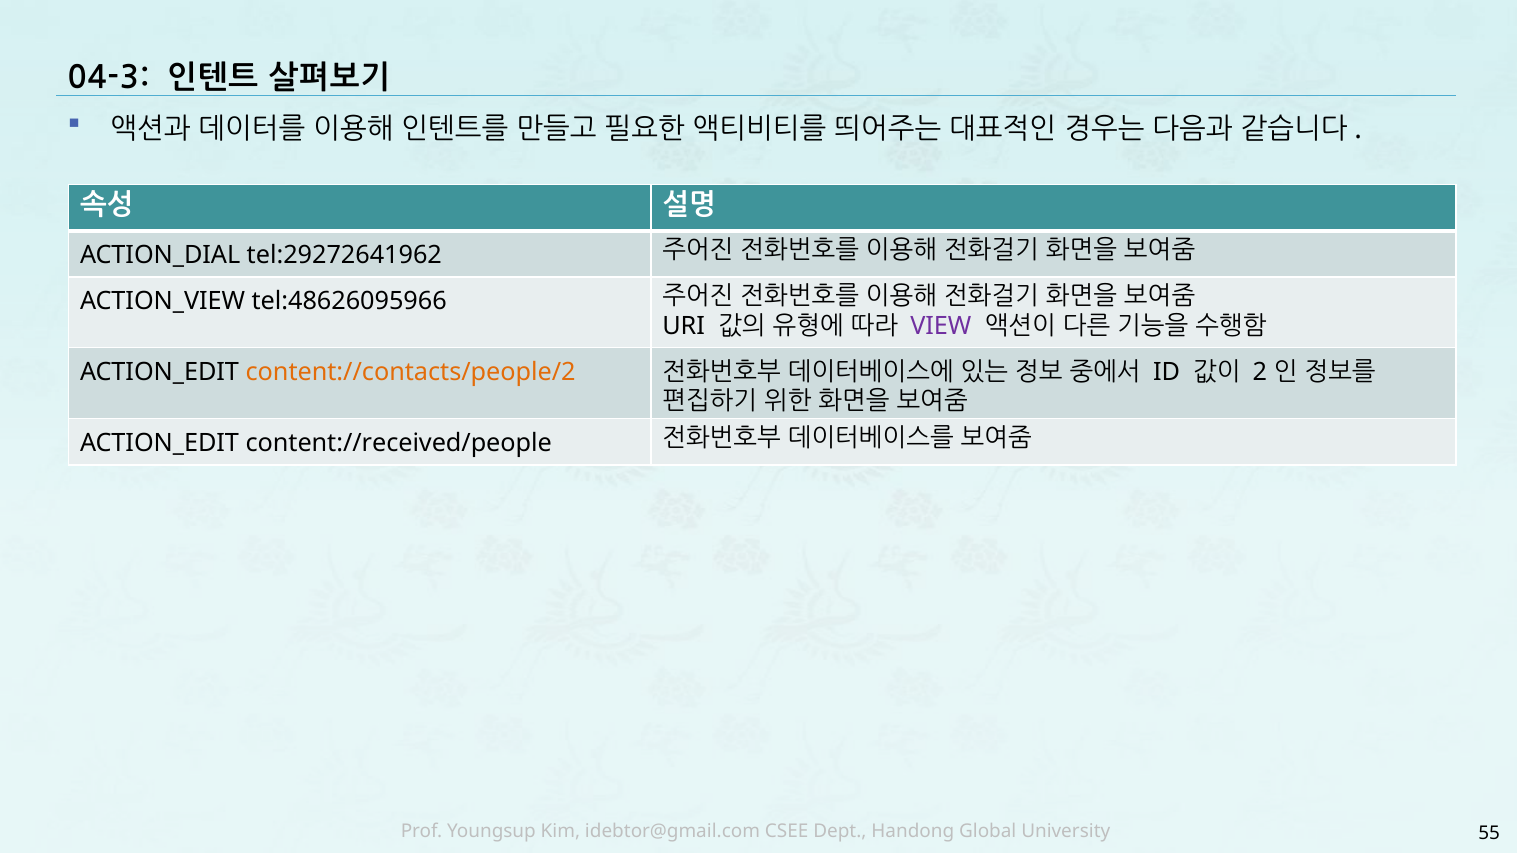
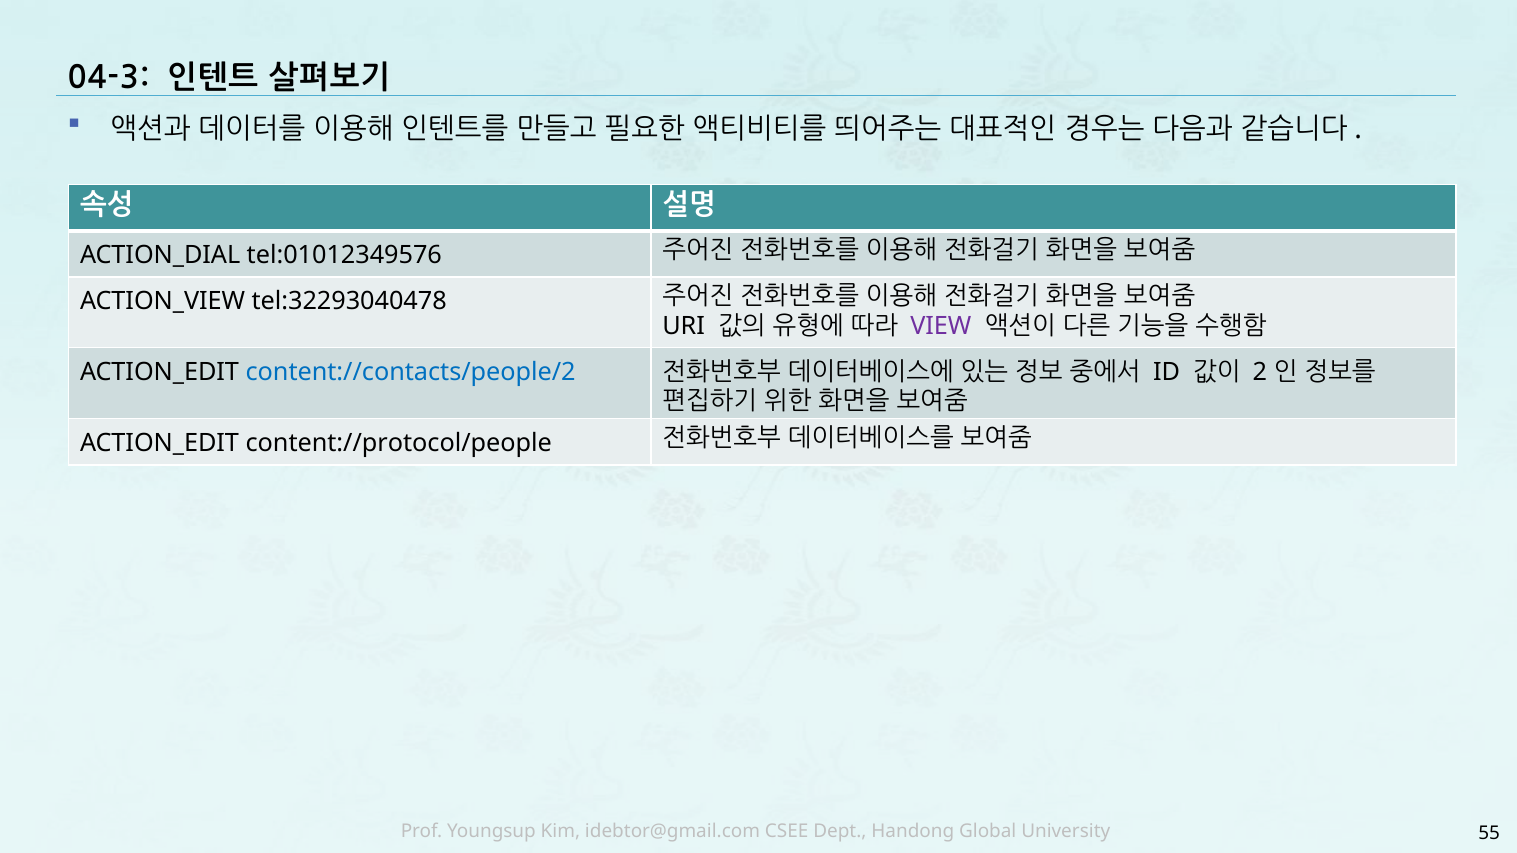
tel:29272641962: tel:29272641962 -> tel:01012349576 (344, 255)
tel:48626095966: tel:48626095966 -> tel:32293040478 (349, 301)
content://contacts/people/2 colour: orange -> blue (411, 372)
content://received/people: content://received/people -> content://protocol/people (399, 443)
